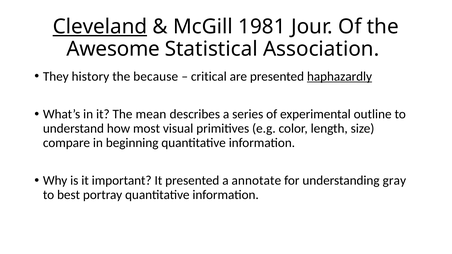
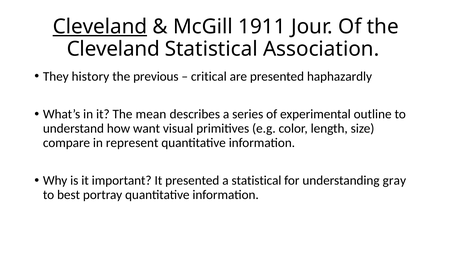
1981: 1981 -> 1911 (262, 27)
Awesome: Awesome -> Cleveland (113, 49)
because: because -> previous (156, 76)
haphazardly underline: present -> none (339, 76)
most: most -> want (147, 129)
beginning: beginning -> represent (132, 143)
a annotate: annotate -> statistical (256, 181)
